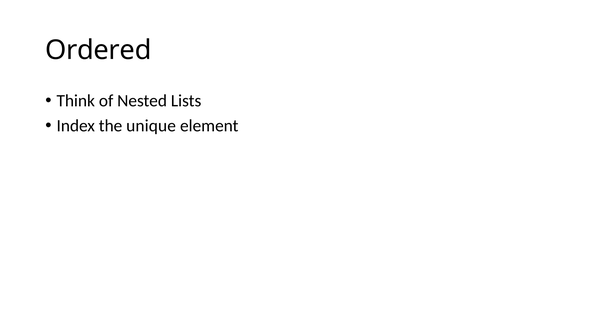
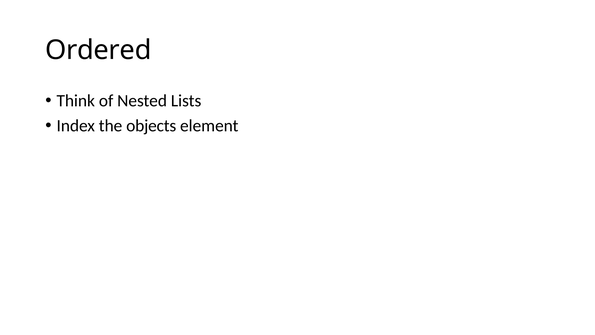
unique: unique -> objects (151, 126)
